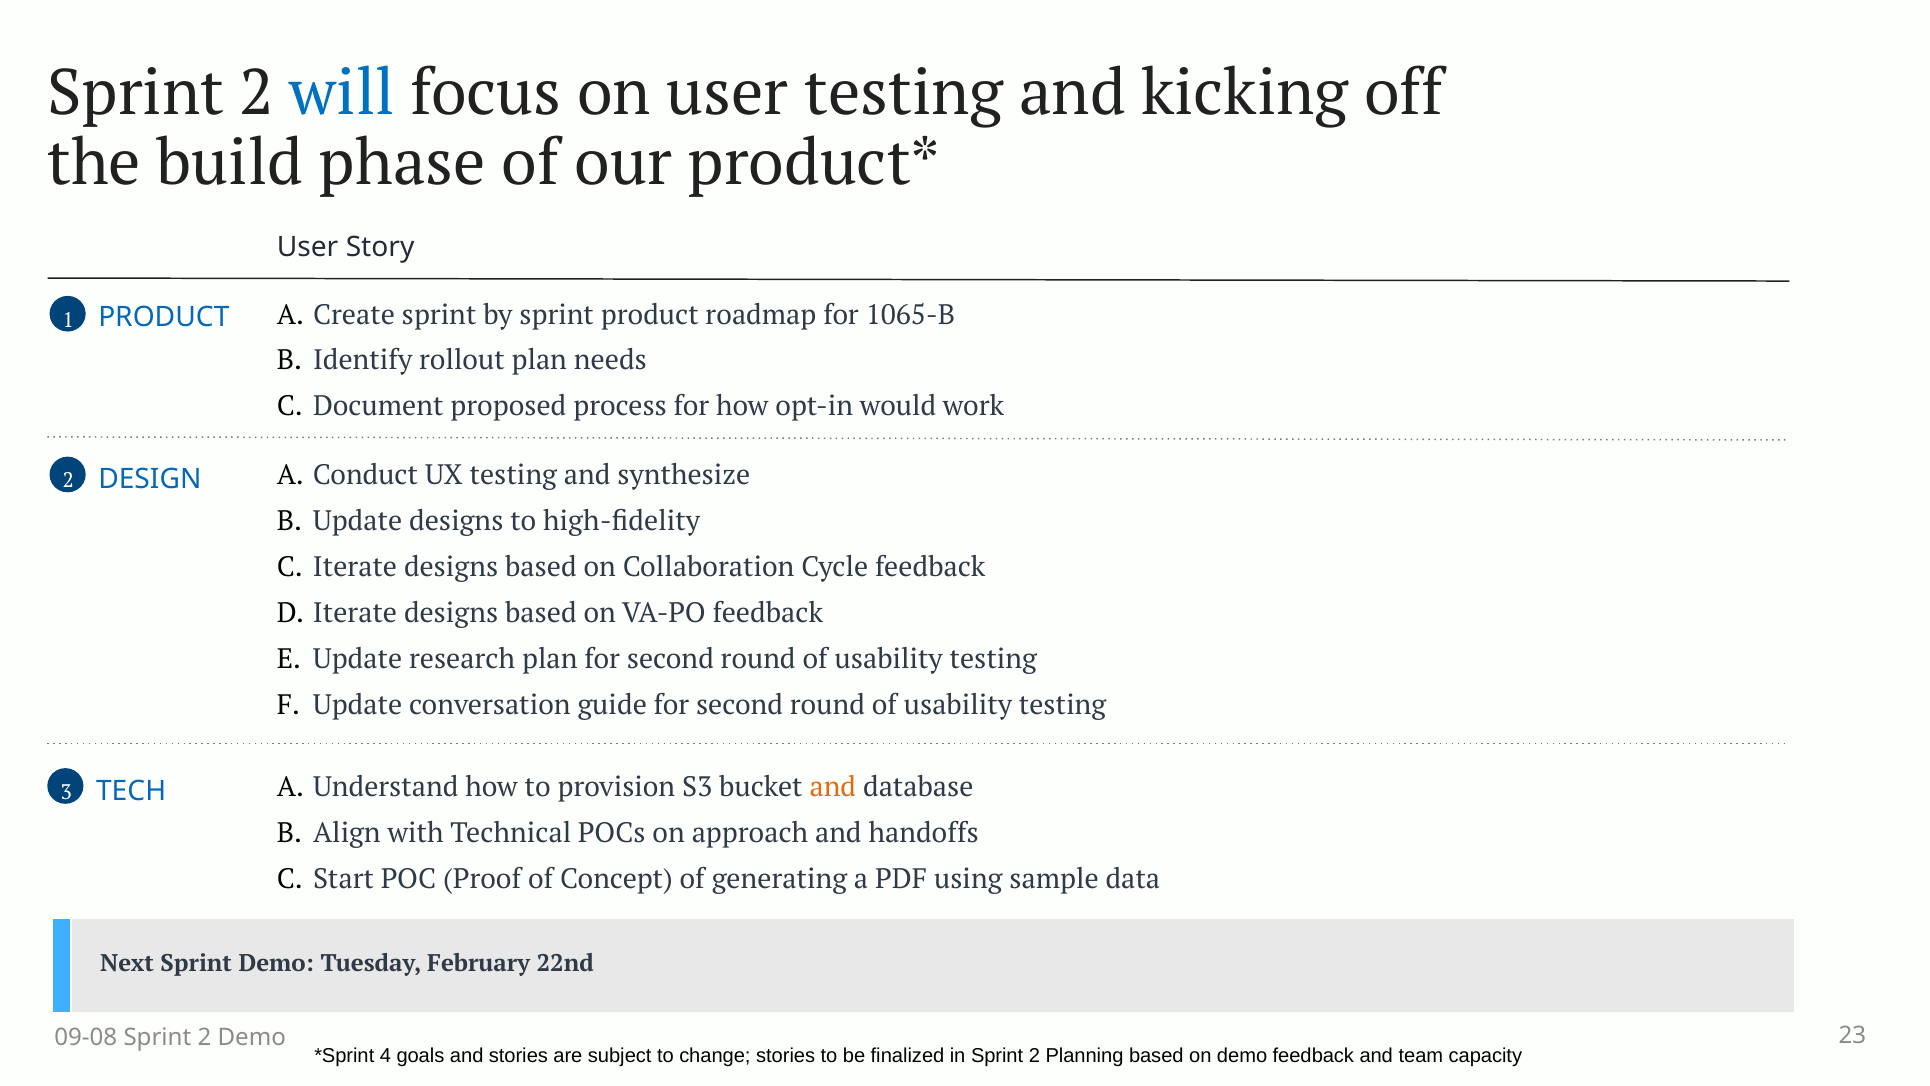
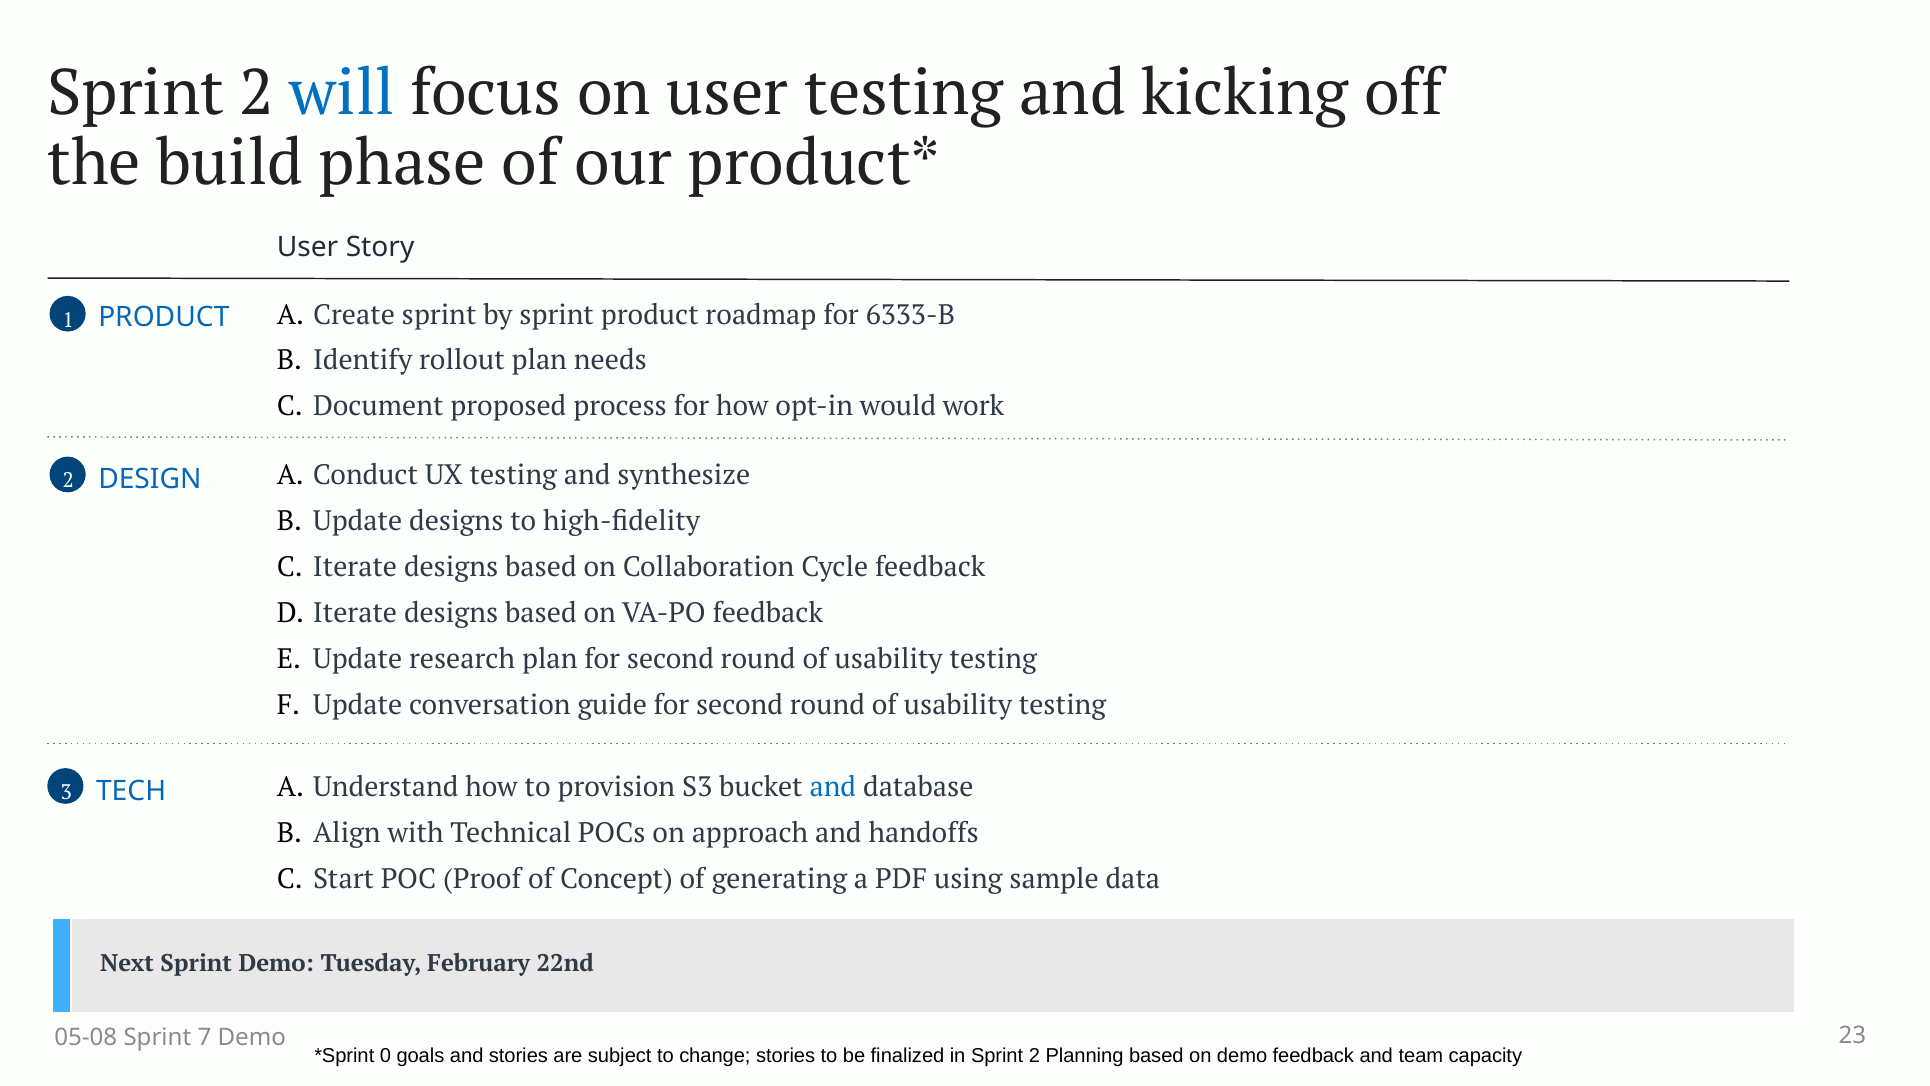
1065-B: 1065-B -> 6333-B (910, 315)
and colour: orange -> blue (833, 787)
09-08: 09-08 -> 05-08 (86, 1037)
2: 2 -> 7 (204, 1037)
4: 4 -> 0 (385, 1055)
